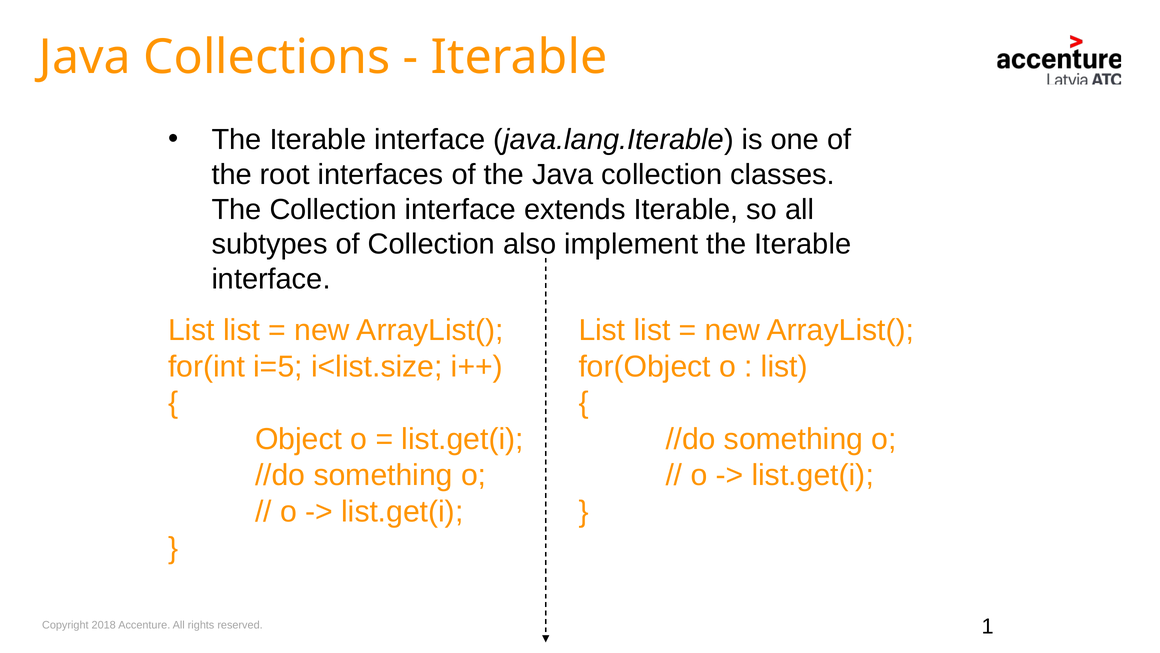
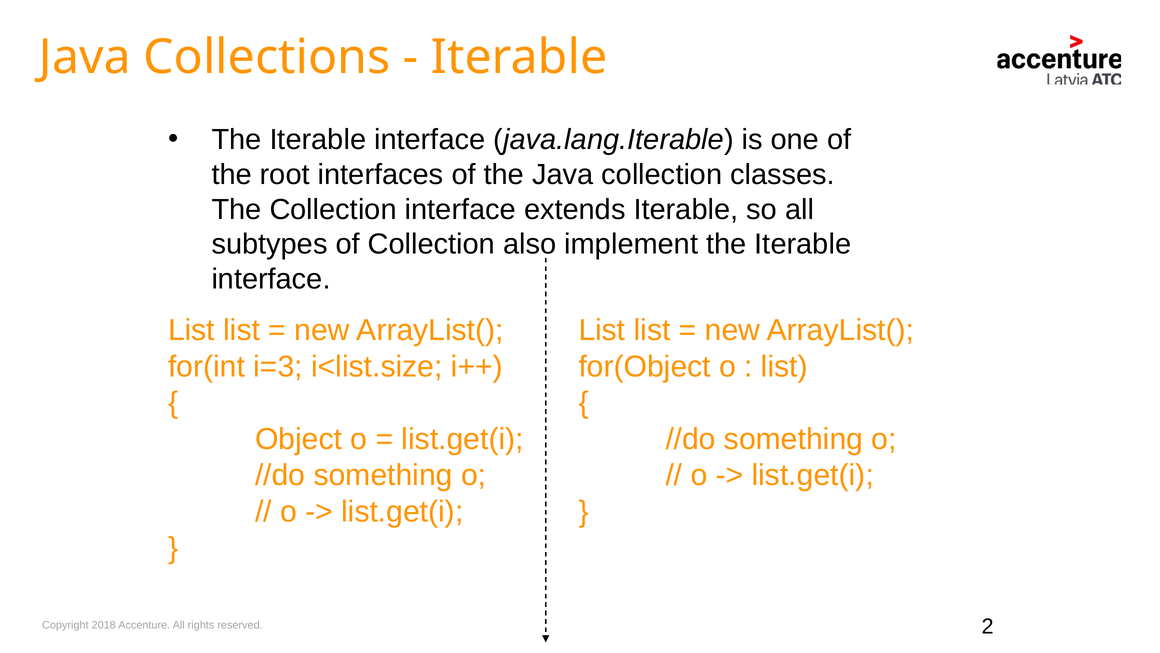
i=5: i=5 -> i=3 (278, 366)
1: 1 -> 2 (988, 626)
